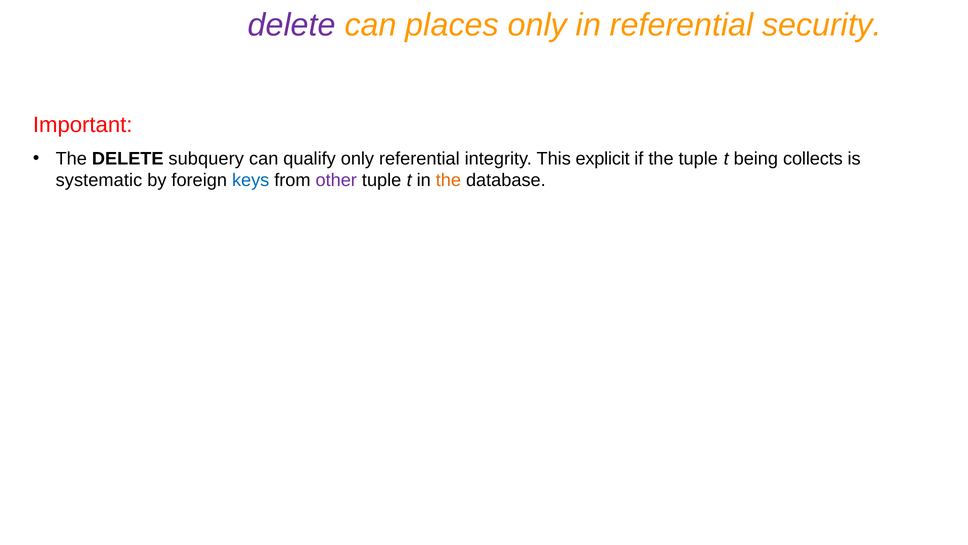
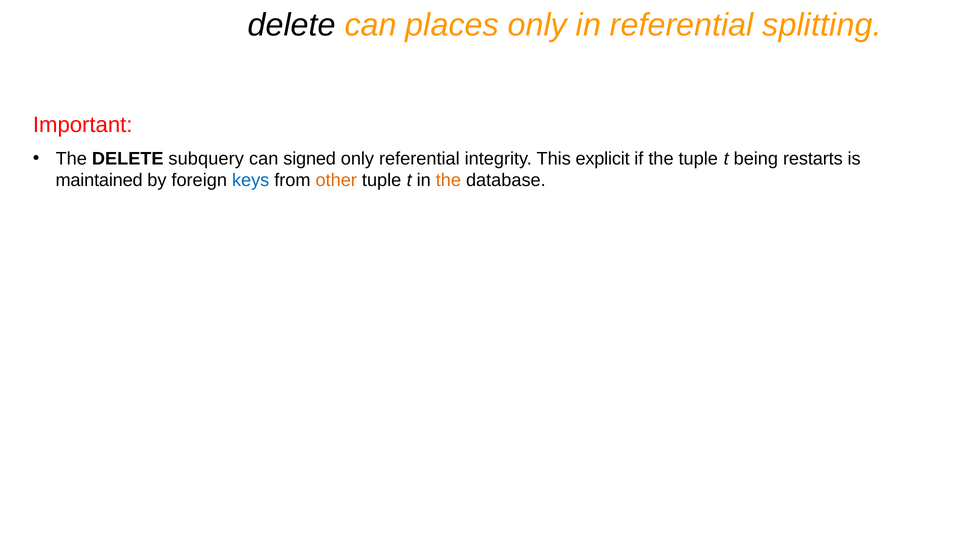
delete colour: purple -> black (292, 25)
security: security -> splitting (822, 25)
qualify: qualify -> signed (310, 158)
collects: collects -> restarts (813, 158)
systematic: systematic -> maintained (99, 180)
other colour: purple -> orange (336, 180)
